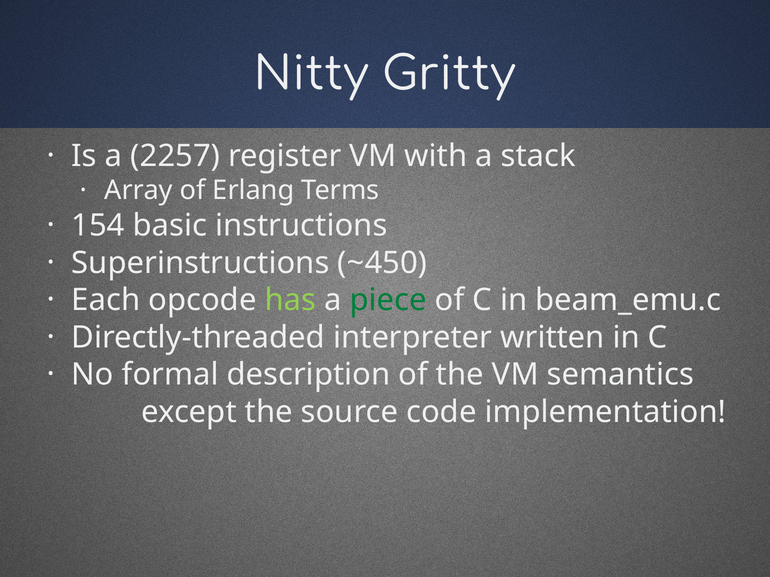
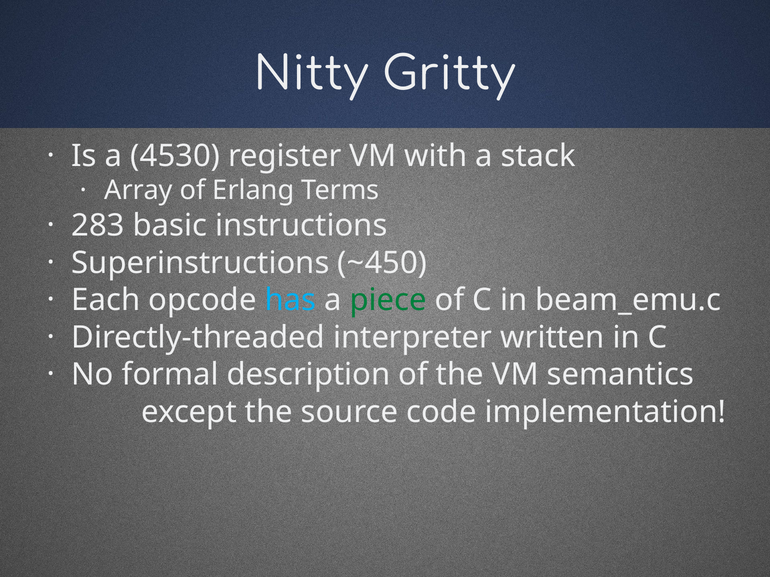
2257: 2257 -> 4530 (175, 156)
154: 154 -> 283 (98, 226)
has colour: light green -> light blue (290, 300)
